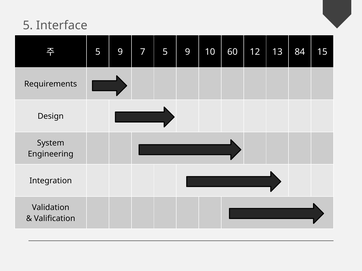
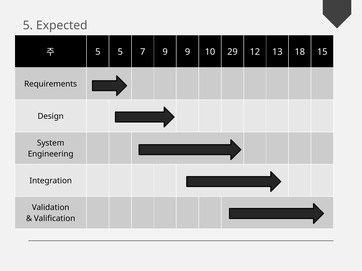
Interface: Interface -> Expected (62, 25)
9: 9 -> 5 (120, 52)
7 5: 5 -> 9 (165, 52)
60: 60 -> 29 (232, 52)
84: 84 -> 18 (300, 52)
